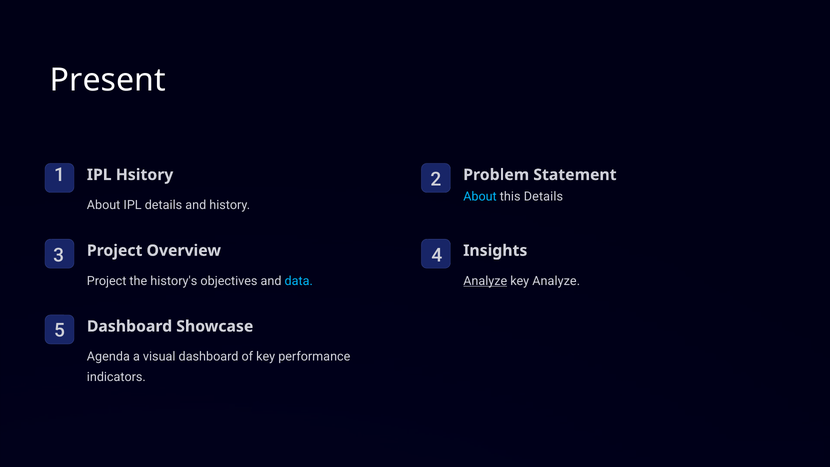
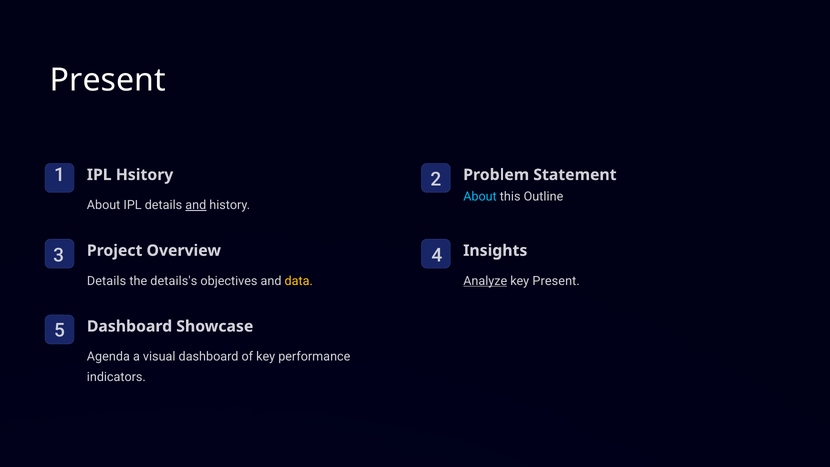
this Details: Details -> Outline (543, 197)
and underline: none -> present (196, 205)
Project: Project -> Details (107, 281)
history's: history's -> details's (174, 281)
data colour: light blue -> yellow (299, 281)
key Analyze: Analyze -> Present (556, 281)
